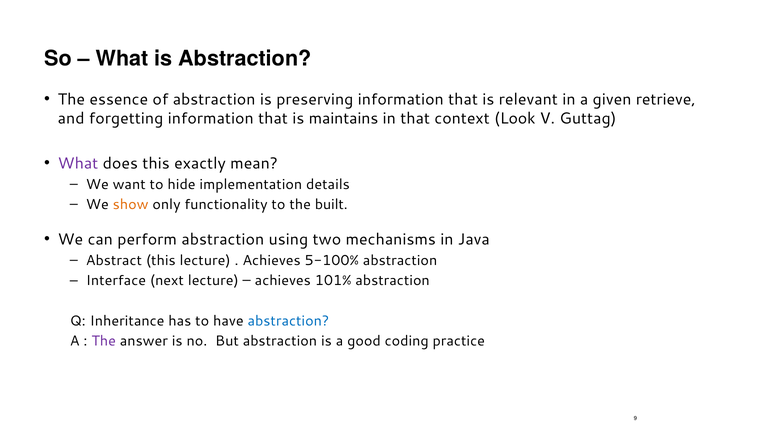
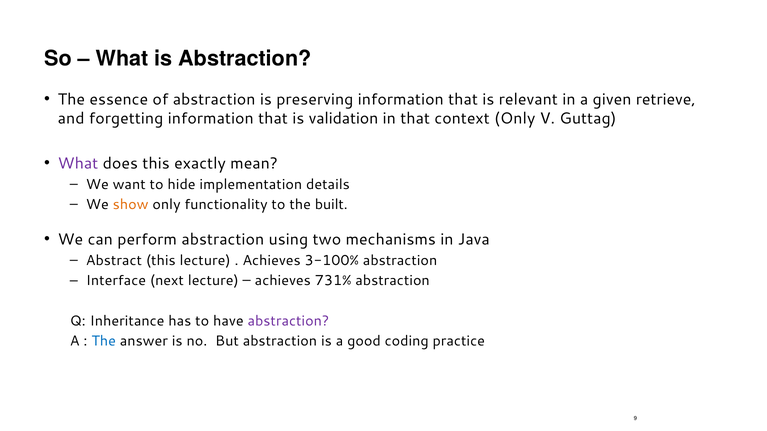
maintains: maintains -> validation (344, 119)
context Look: Look -> Only (515, 119)
5-100%: 5-100% -> 3-100% (332, 261)
101%: 101% -> 731% (333, 281)
abstraction colour: blue -> purple (288, 321)
The colour: purple -> blue (104, 341)
